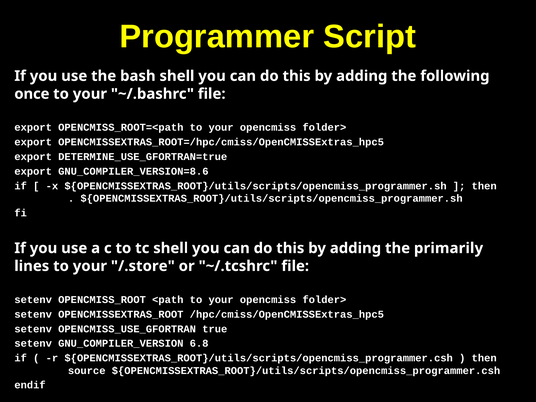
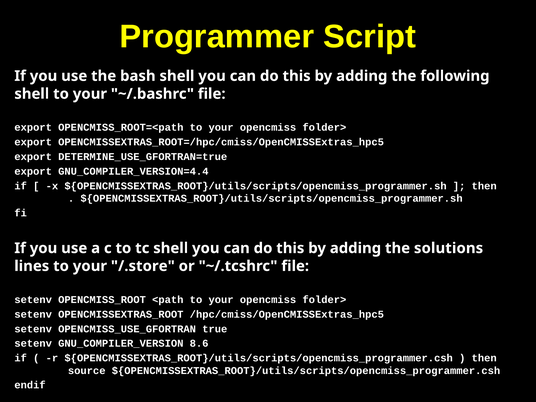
once: once -> shell (32, 94)
GNU_COMPILER_VERSION=8.6: GNU_COMPILER_VERSION=8.6 -> GNU_COMPILER_VERSION=4.4 (133, 171)
primarily: primarily -> solutions (449, 248)
6.8: 6.8 -> 8.6 (199, 344)
